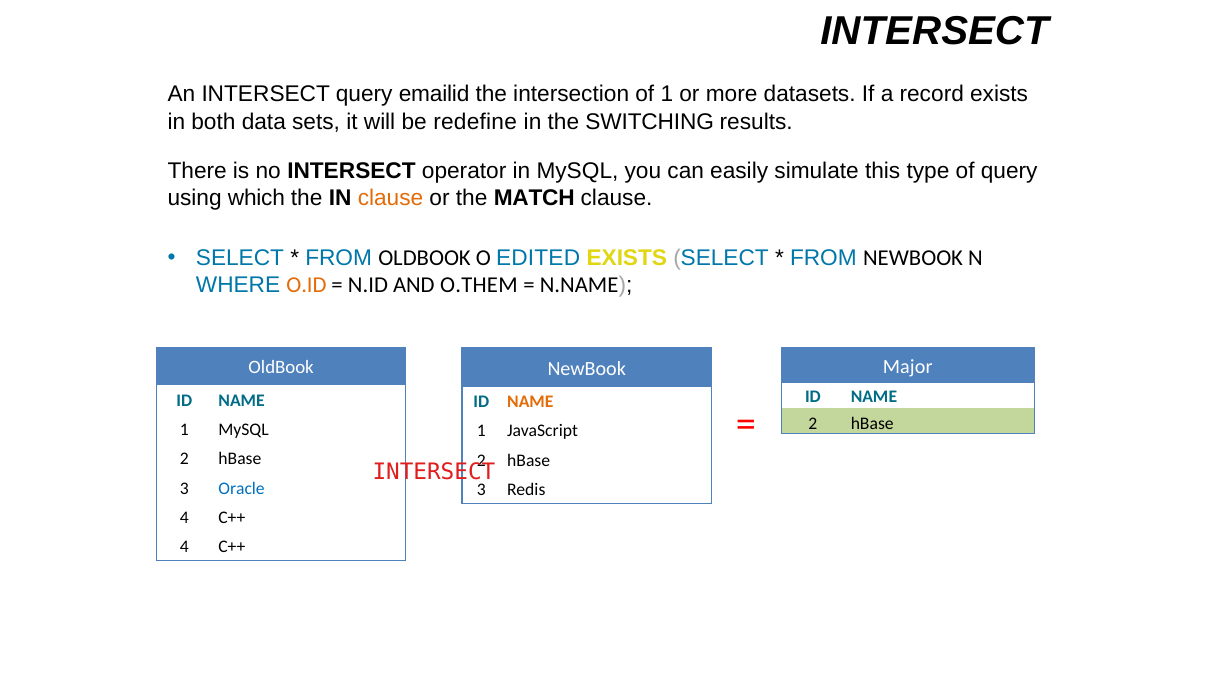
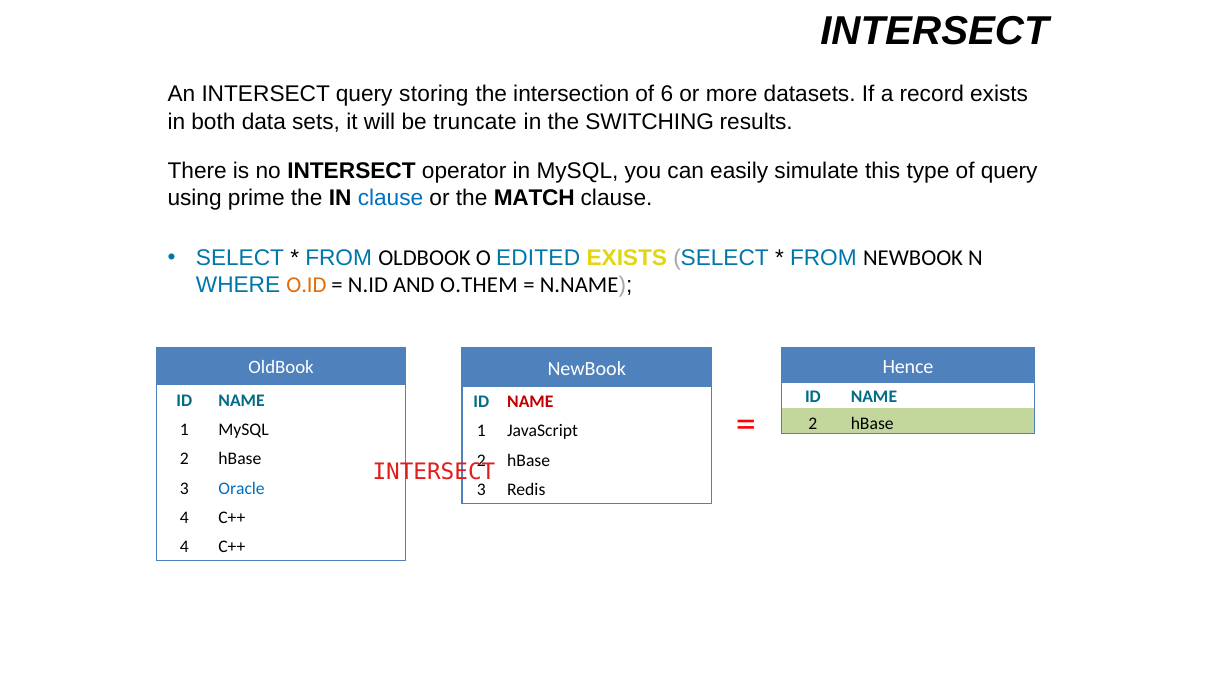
emailid: emailid -> storing (434, 94)
of 1: 1 -> 6 (667, 94)
redefine: redefine -> truncate (475, 122)
which: which -> prime (256, 198)
clause colour: orange -> blue (390, 198)
Major: Major -> Hence (908, 366)
NAME colour: orange -> red (530, 402)
